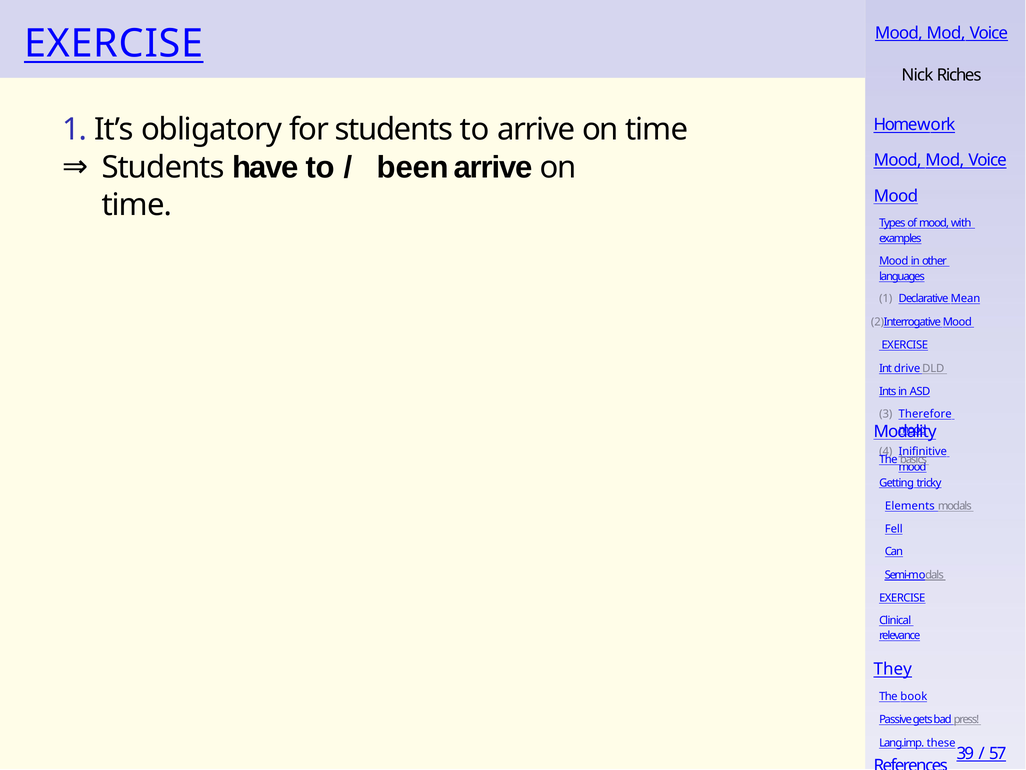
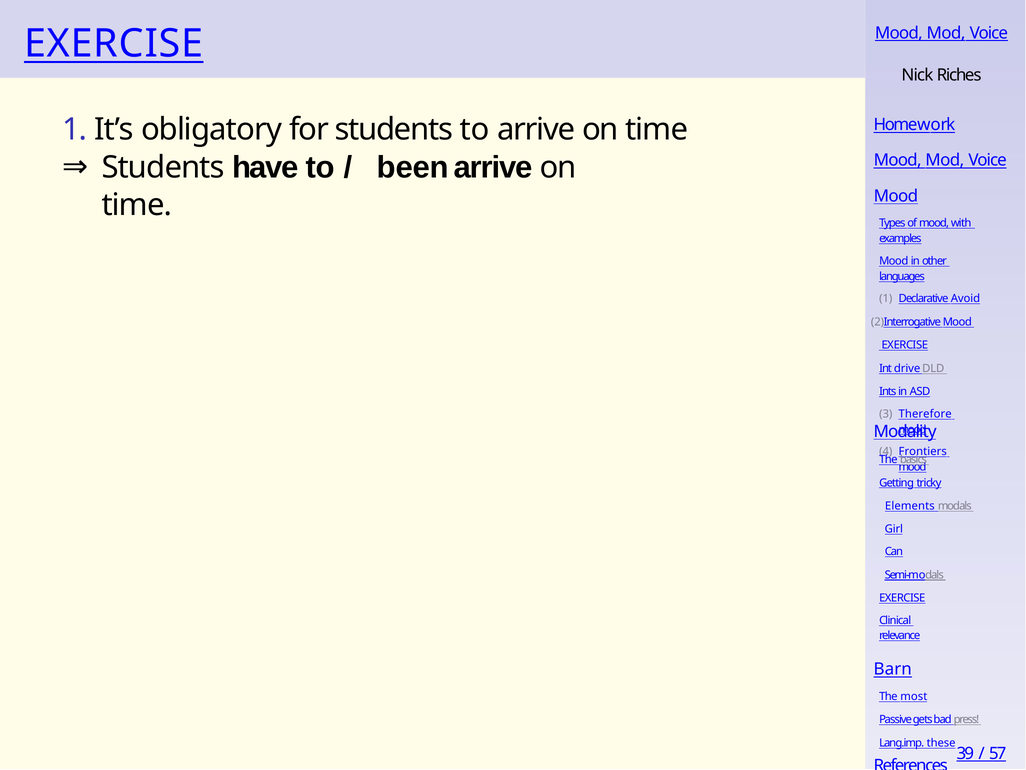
Mean: Mean -> Avoid (965, 299)
Inifinitive: Inifinitive -> Frontiers (923, 452)
Fell: Fell -> Girl (894, 529)
They: They -> Barn (893, 669)
book: book -> most (914, 697)
